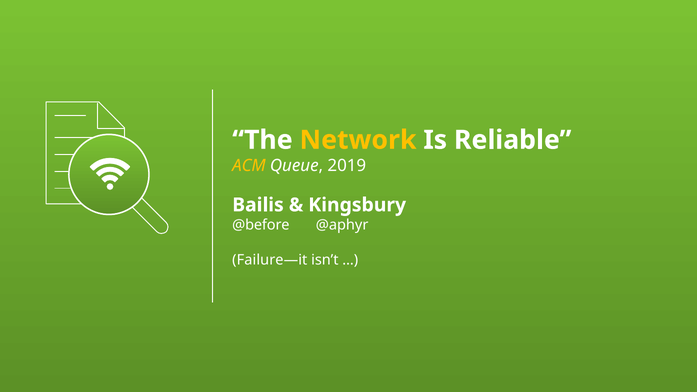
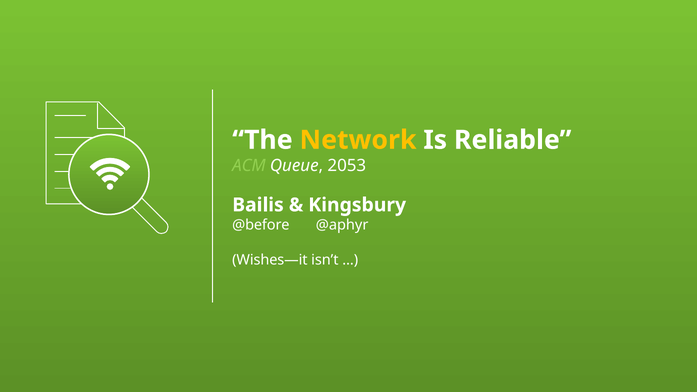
ACM colour: yellow -> light green (249, 165)
2019: 2019 -> 2053 (347, 165)
Failure—it: Failure—it -> Wishes—it (270, 260)
